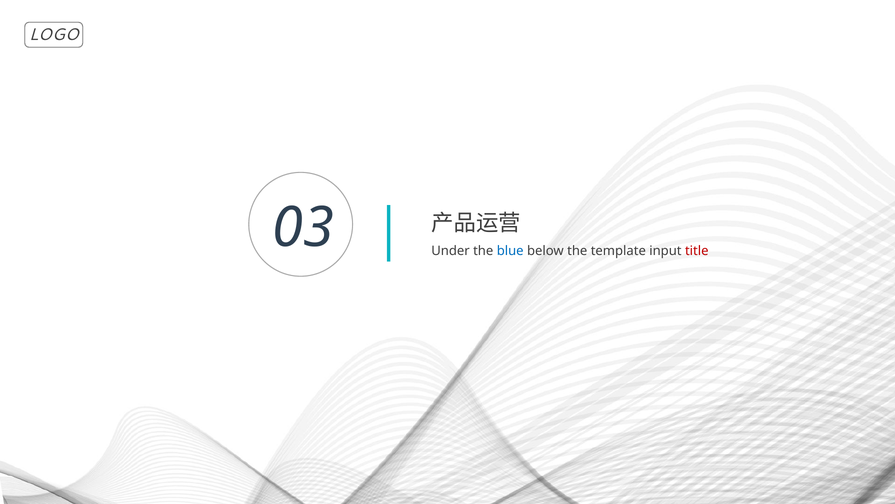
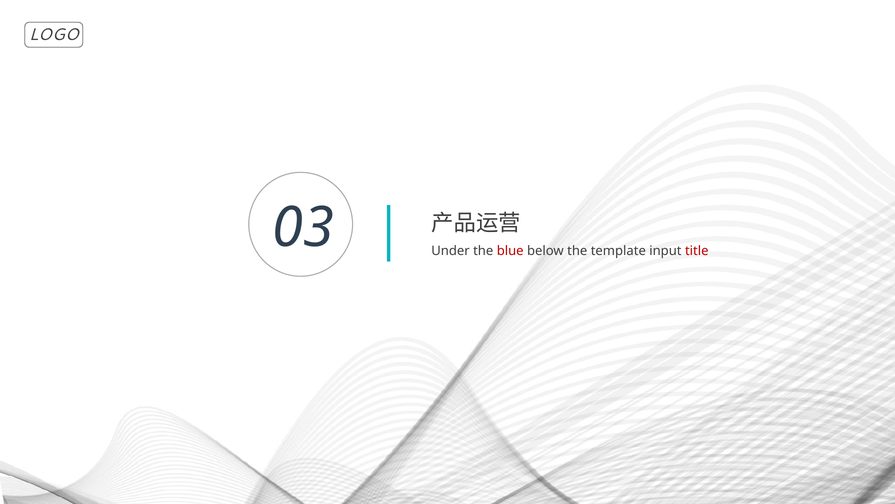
blue colour: blue -> red (510, 251)
